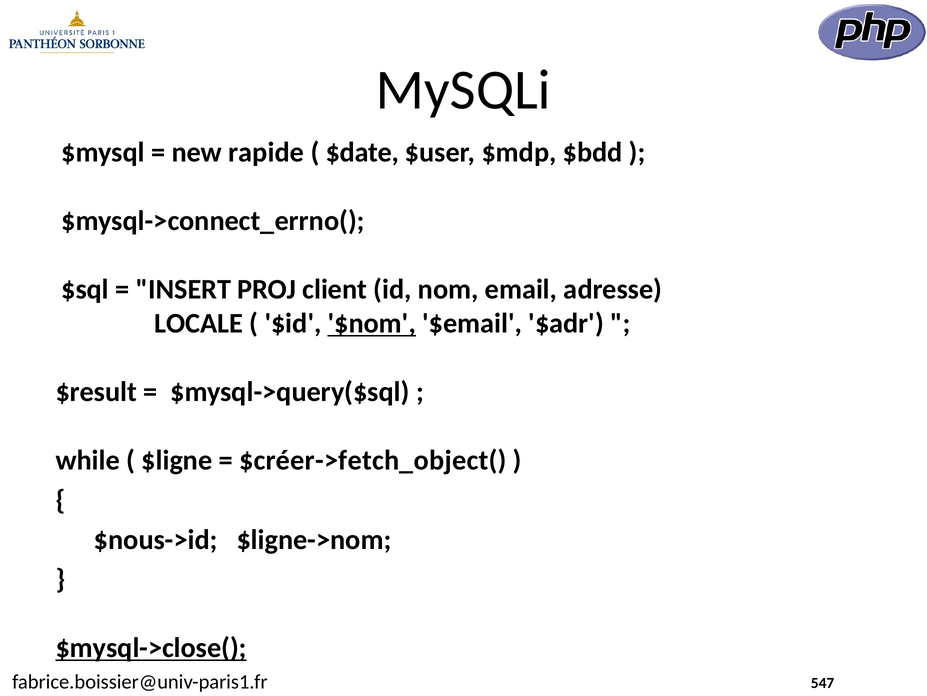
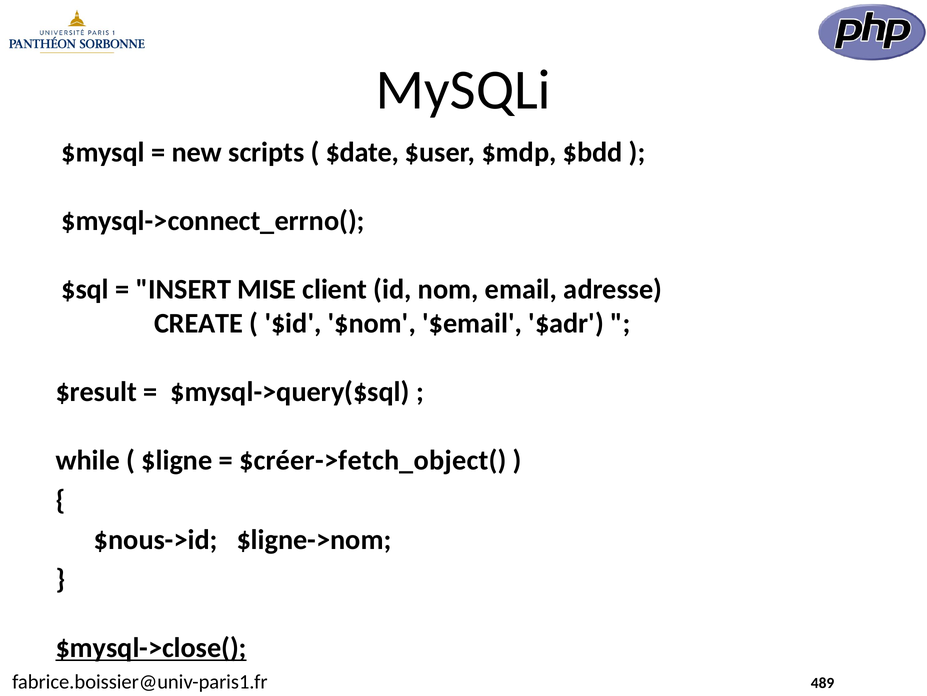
rapide: rapide -> scripts (266, 152)
PROJ: PROJ -> MISE (267, 289)
LOCALE: LOCALE -> CREATE (199, 323)
$nom underline: present -> none (372, 323)
547: 547 -> 489 (823, 682)
